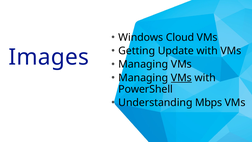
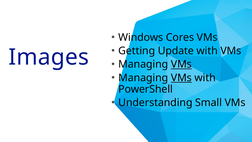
Cloud: Cloud -> Cores (180, 37)
VMs underline: none -> present (181, 64)
Mbps: Mbps -> Small (209, 102)
